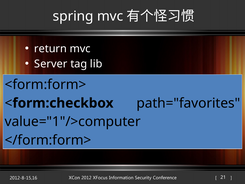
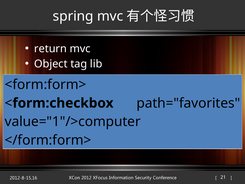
Server: Server -> Object (51, 64)
